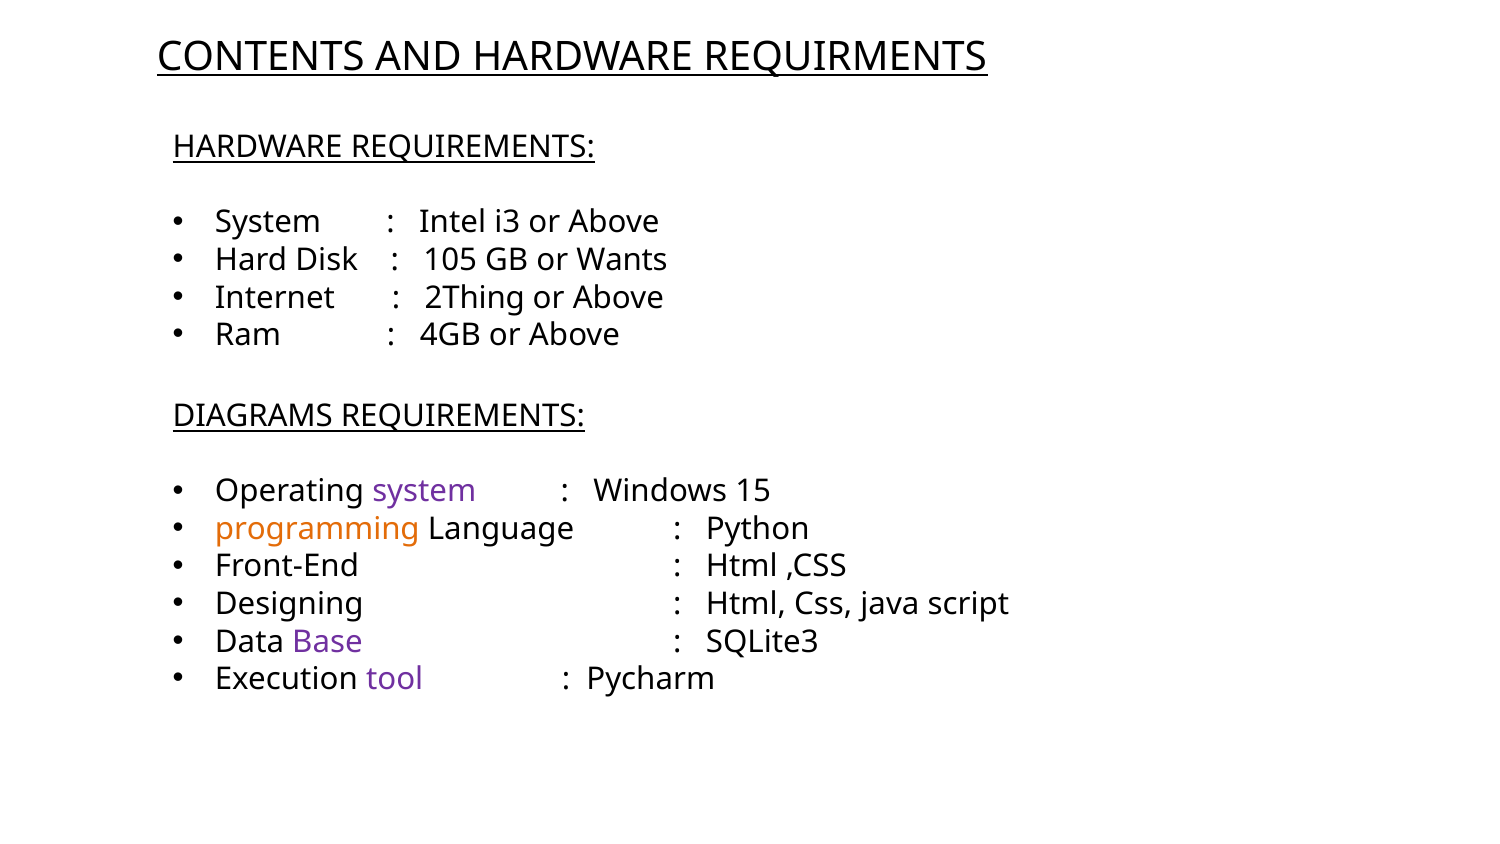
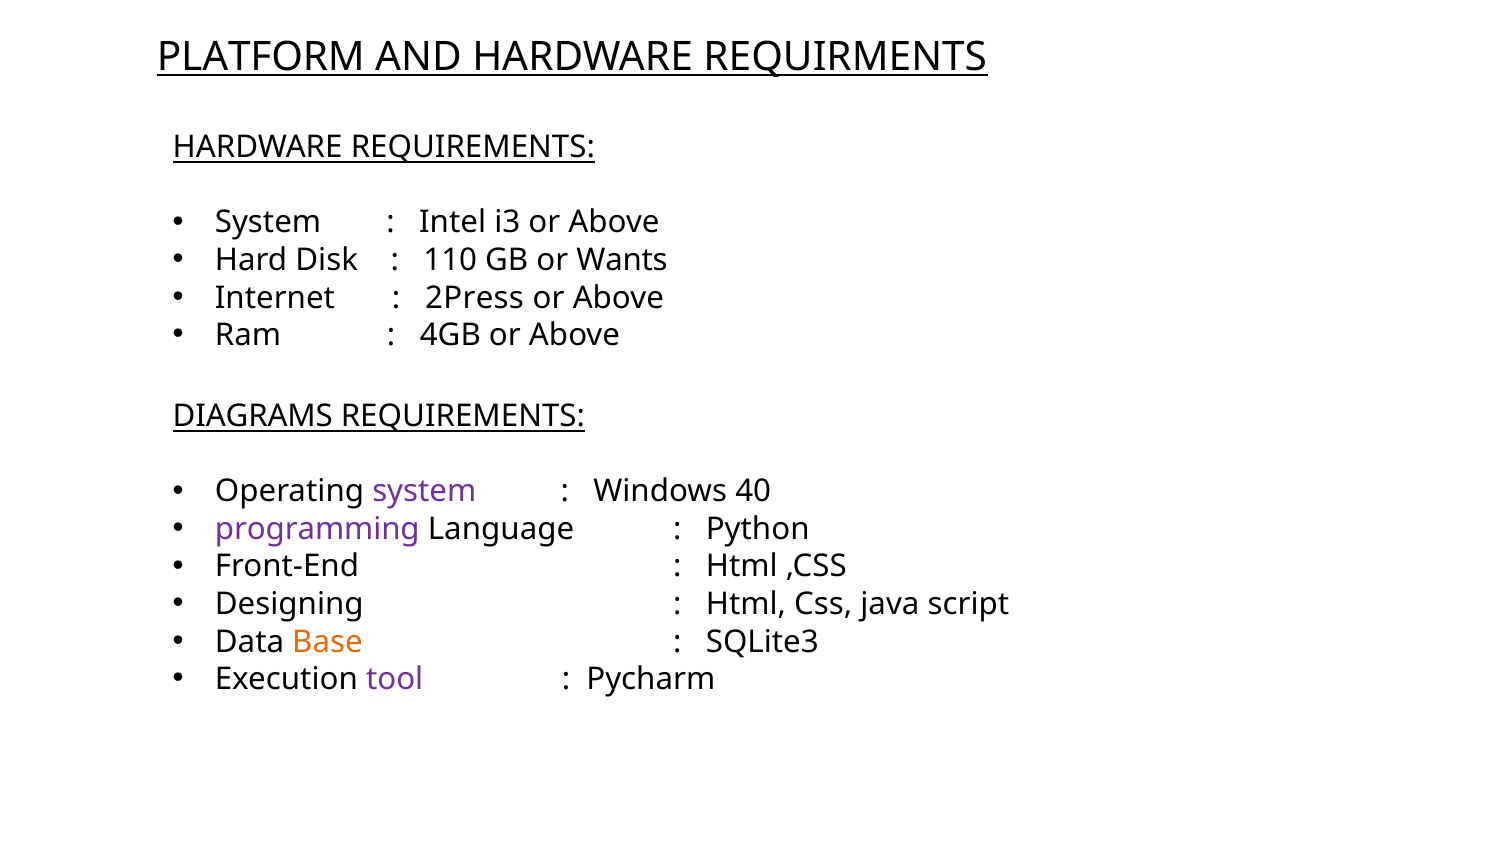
CONTENTS: CONTENTS -> PLATFORM (261, 57)
105: 105 -> 110 (450, 260)
2Thing: 2Thing -> 2Press (475, 298)
15: 15 -> 40 (753, 491)
programming colour: orange -> purple (317, 529)
Base colour: purple -> orange (327, 642)
